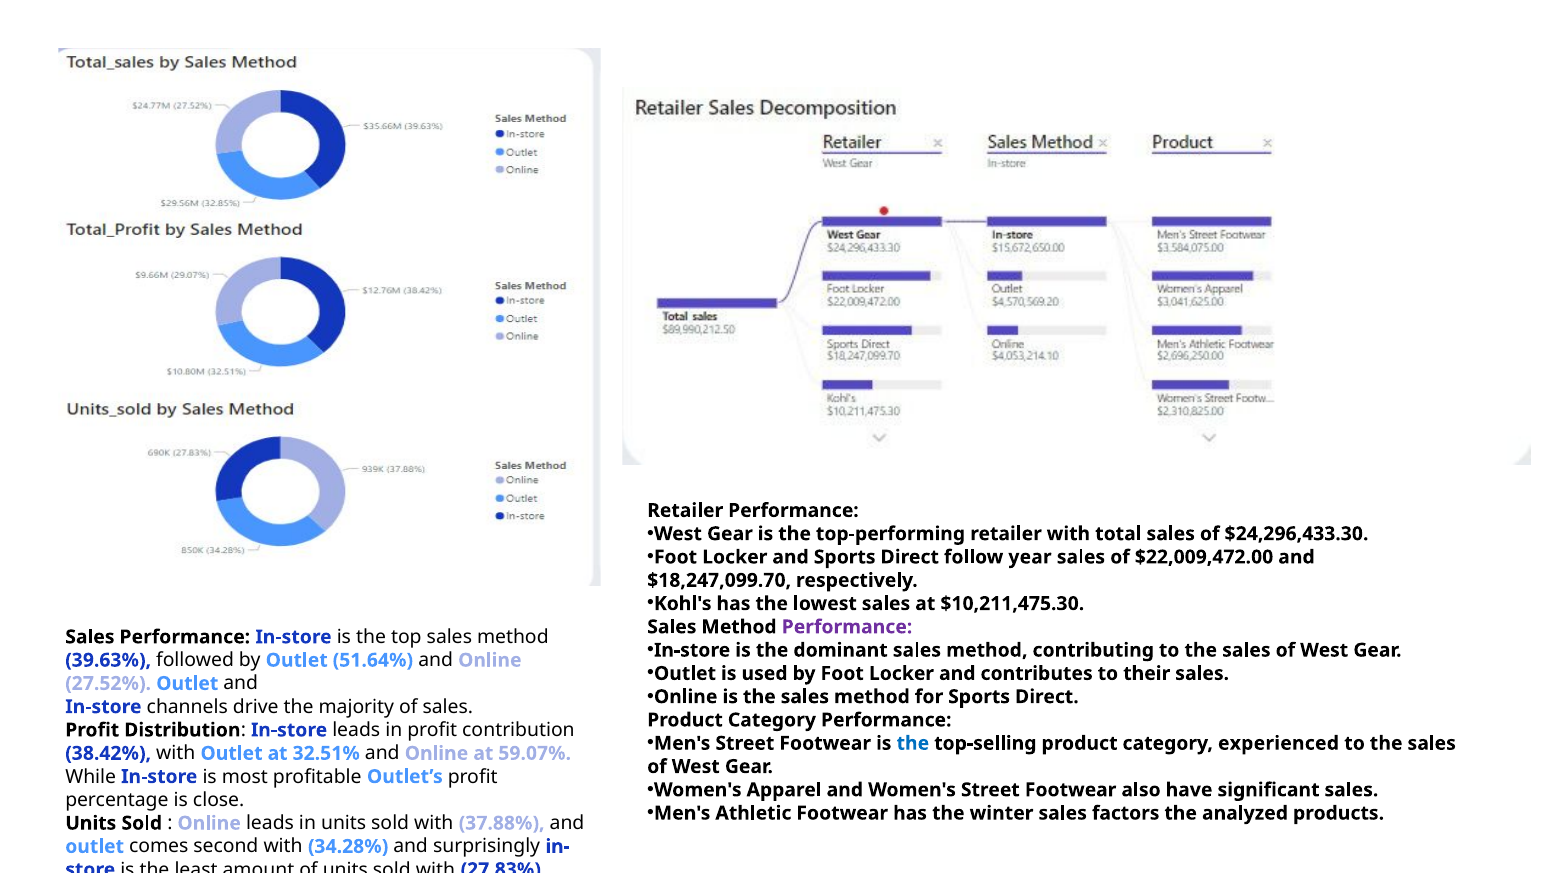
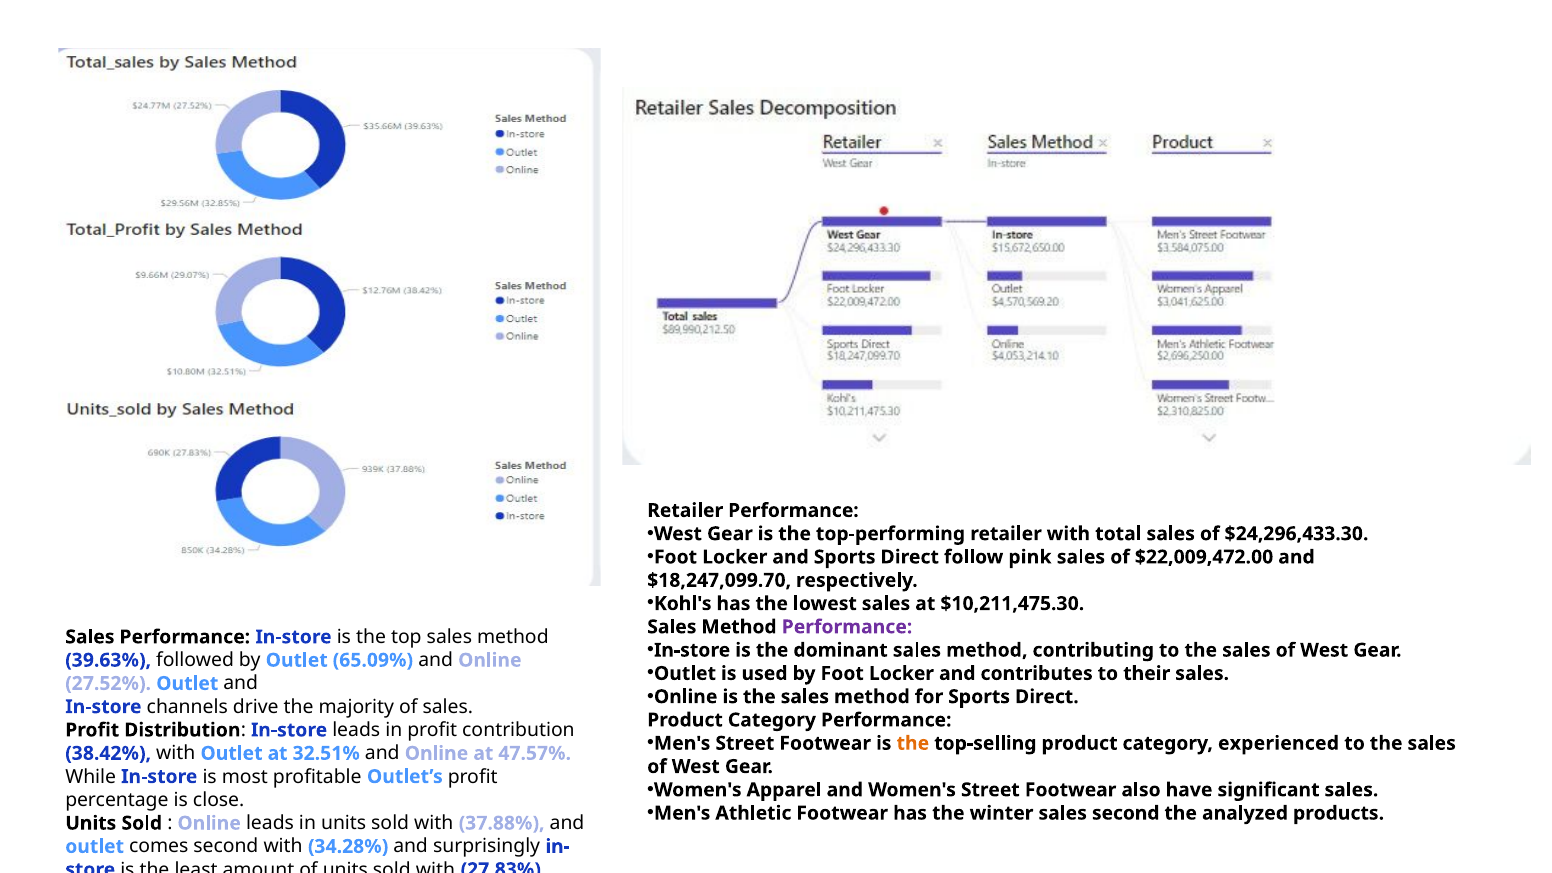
year: year -> pink (1030, 557)
51.64%: 51.64% -> 65.09% (373, 660)
the colour: blue -> orange (913, 743)
59.07%: 59.07% -> 47.57% (535, 753)
sales factors: factors -> second (1126, 813)
